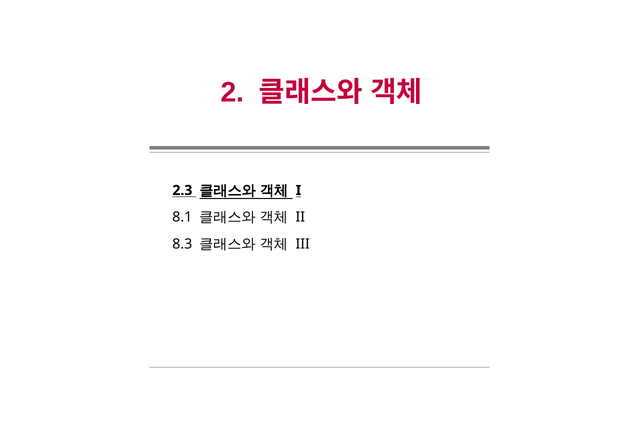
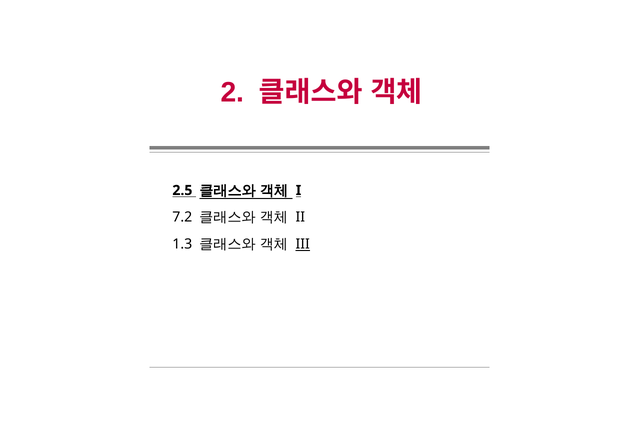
2.3: 2.3 -> 2.5 (182, 190)
8.1: 8.1 -> 7.2 (182, 217)
8.3: 8.3 -> 1.3 (182, 244)
III underline: none -> present (303, 244)
